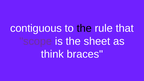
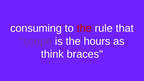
contiguous: contiguous -> consuming (36, 28)
the colour: black -> red (84, 28)
sheet: sheet -> hours (97, 41)
